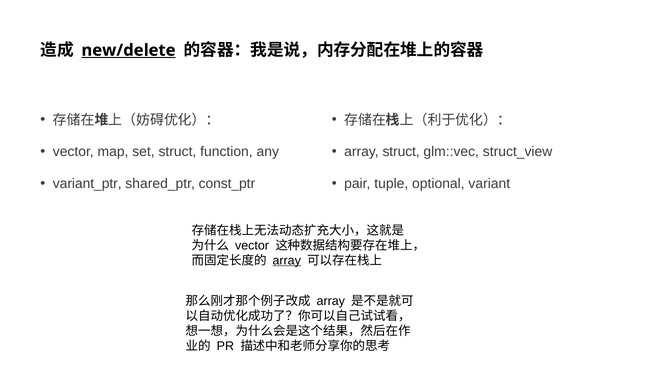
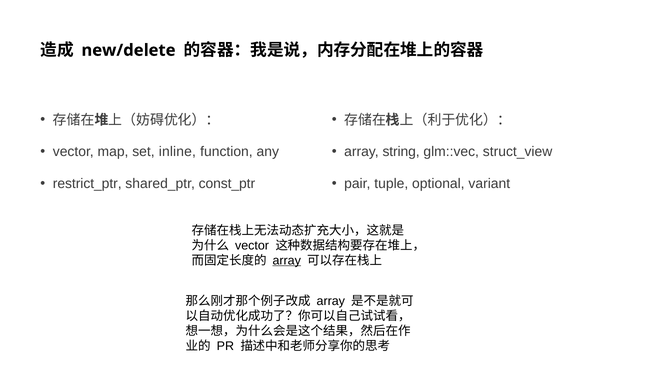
new/delete underline: present -> none (128, 50)
set struct: struct -> inline (177, 152)
array struct: struct -> string (401, 152)
variant_ptr: variant_ptr -> restrict_ptr (87, 184)
